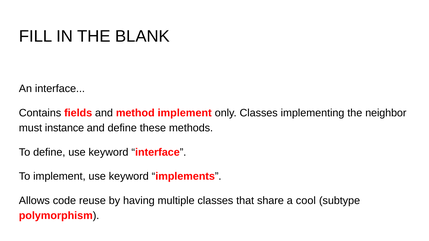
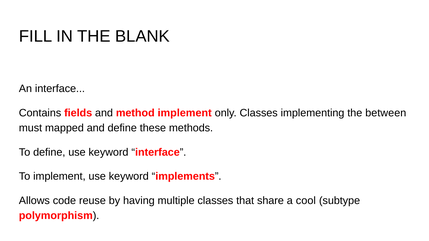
neighbor: neighbor -> between (386, 113)
instance: instance -> mapped (64, 128)
